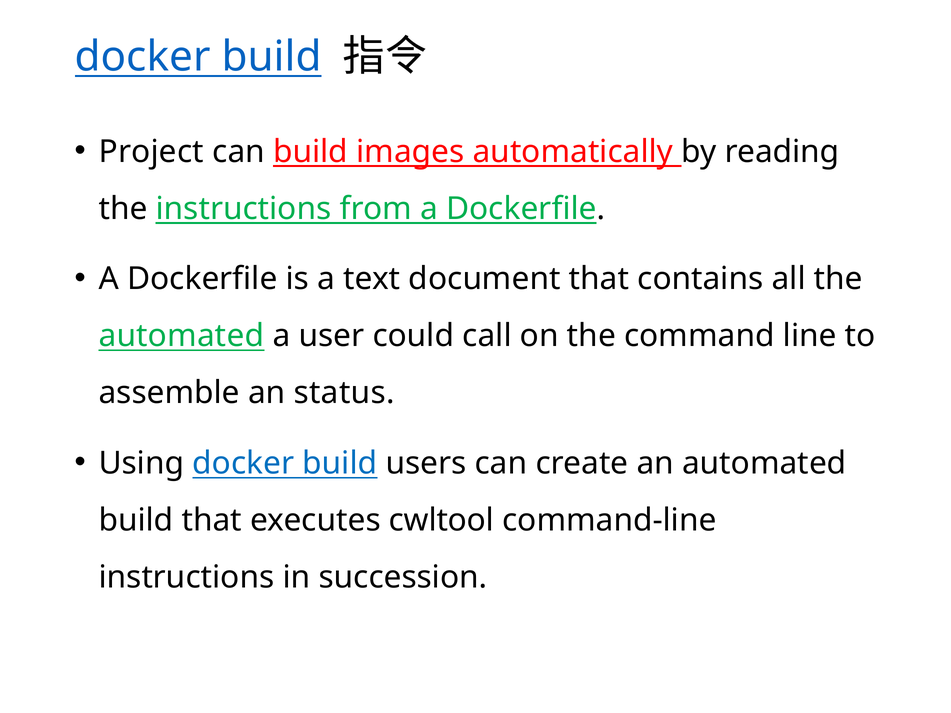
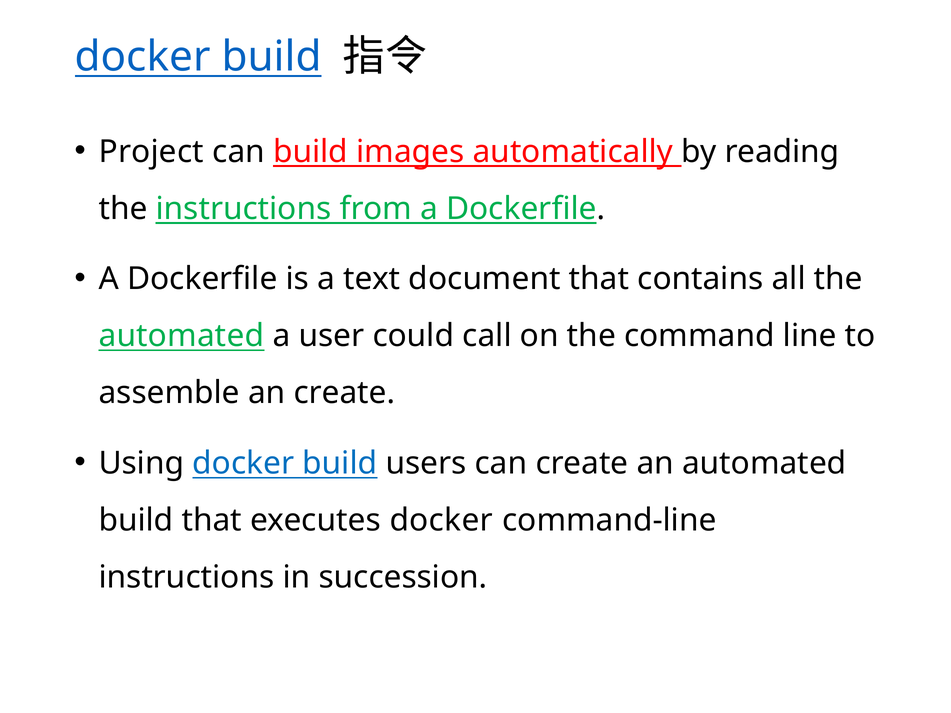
an status: status -> create (344, 393)
executes cwltool: cwltool -> docker (441, 520)
